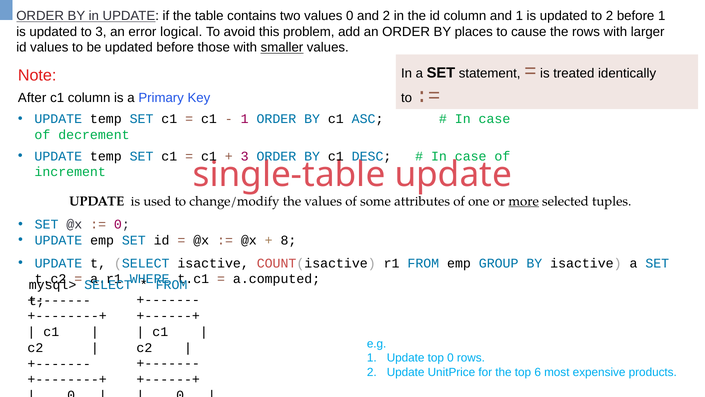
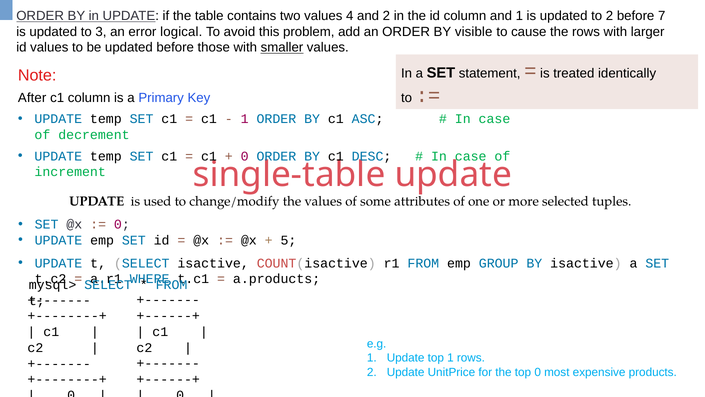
values 0: 0 -> 4 (350, 16)
before 1: 1 -> 7 (662, 16)
places: places -> visible (474, 32)
3: 3 -> 0 (245, 156)
more underline: present -> none (524, 201)
8: 8 -> 5 (288, 240)
a.computed: a.computed -> a.products (277, 279)
top 0: 0 -> 1 (450, 358)
top 6: 6 -> 0 (538, 372)
